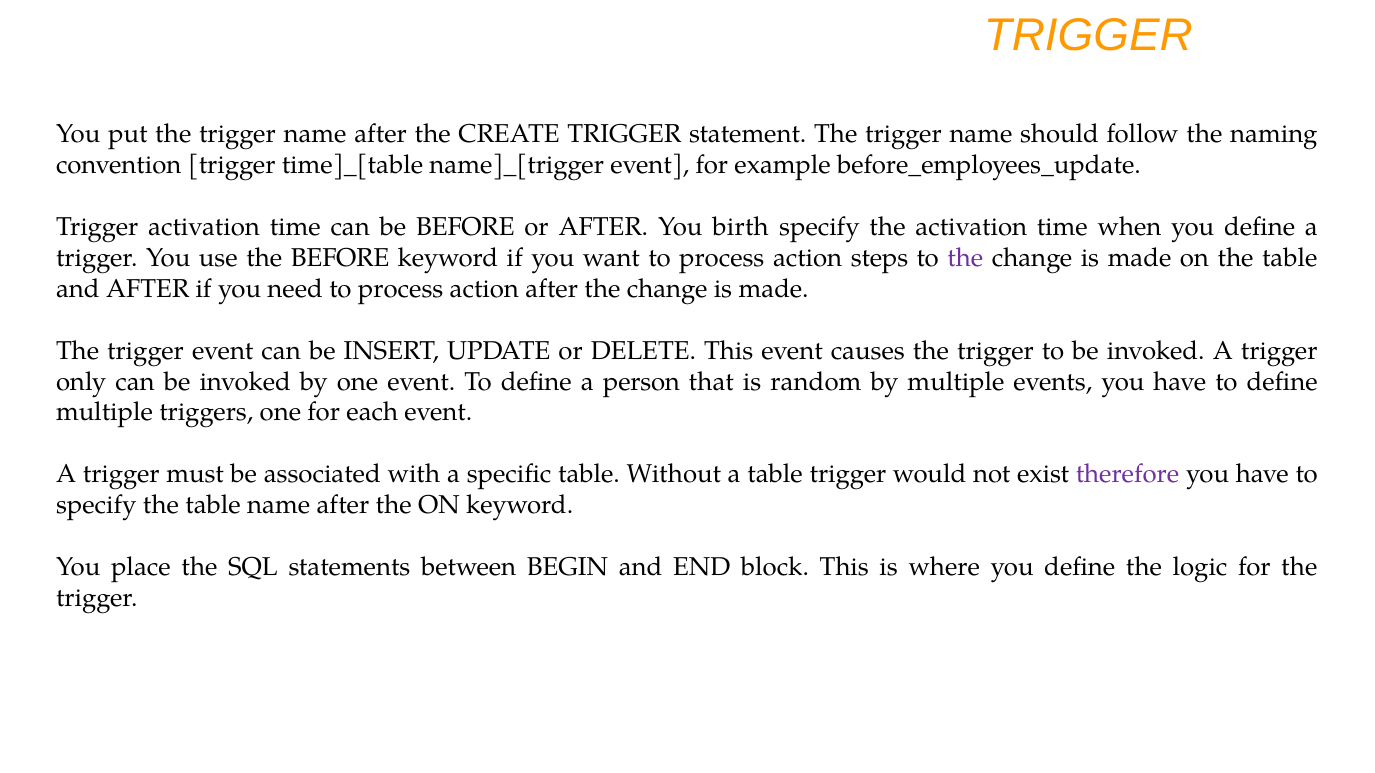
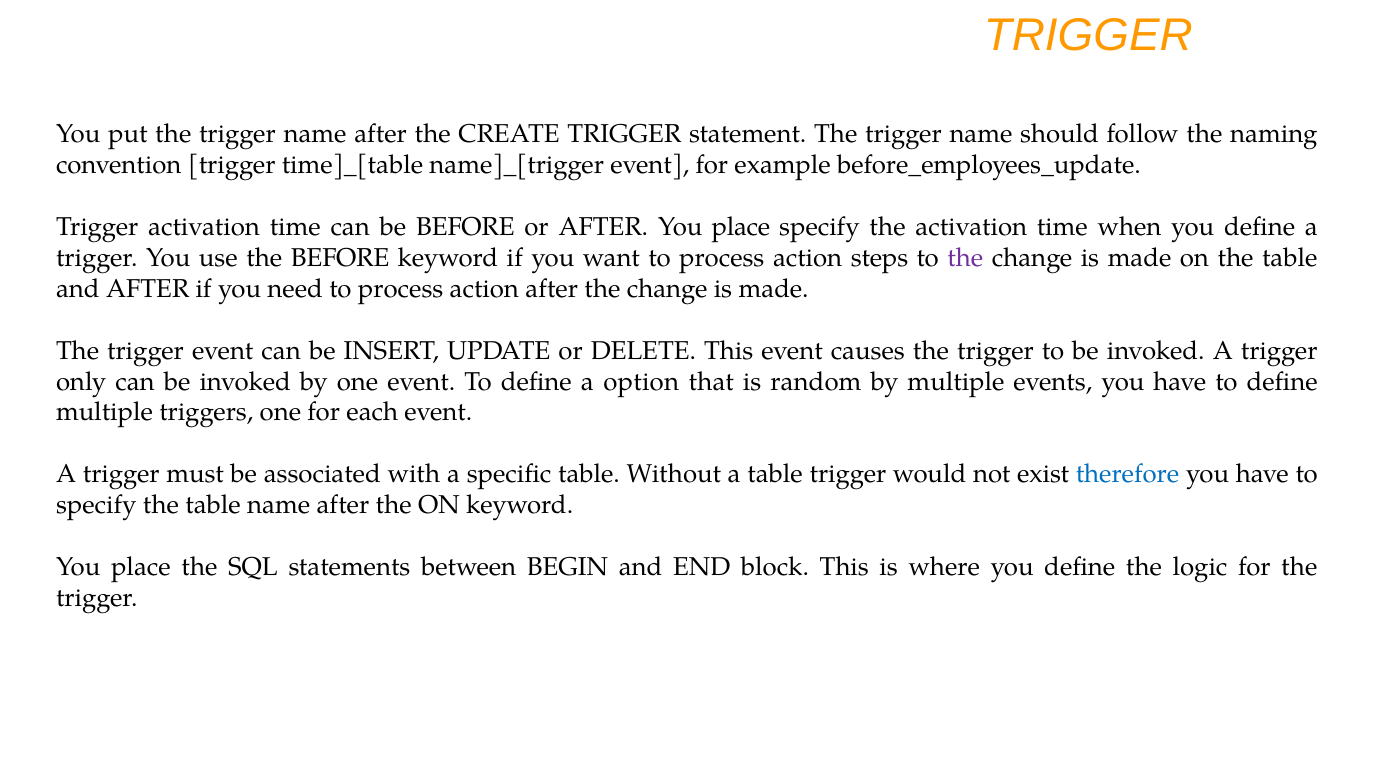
AFTER You birth: birth -> place (741, 227)
person: person -> option (641, 382)
therefore colour: purple -> blue (1127, 475)
